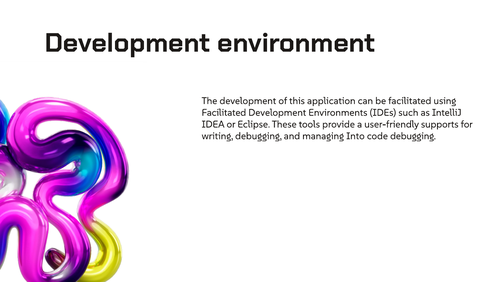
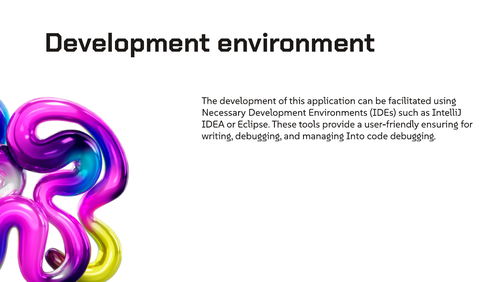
Facilitated: Facilitated -> Necessary (224, 113)
supports: supports -> ensuring (440, 124)
